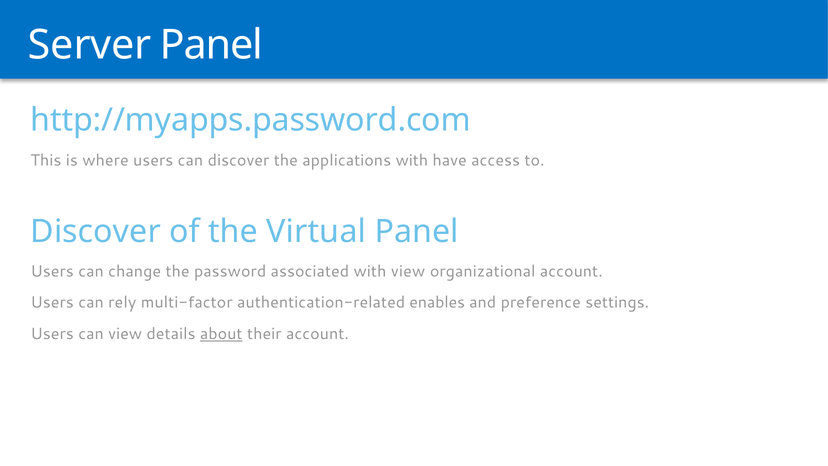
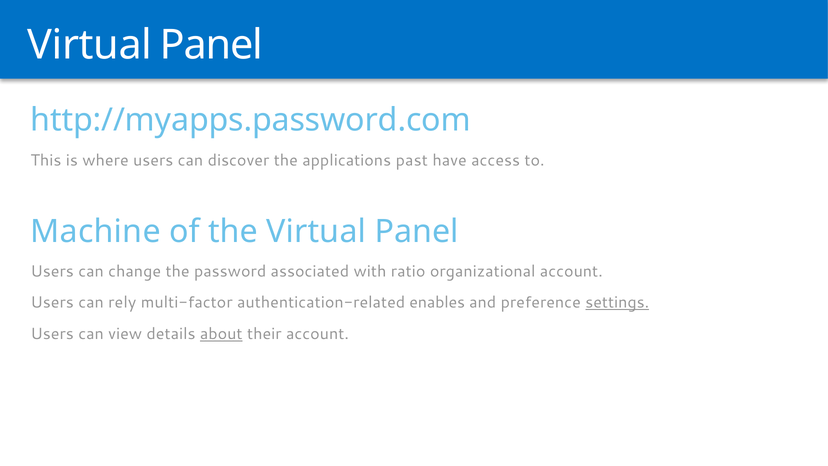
Server: Server -> Virtual (90, 45)
applications with: with -> past (412, 160)
Discover: Discover -> Machine (96, 231)
with view: view -> ratio (408, 271)
settings underline: none -> present (617, 302)
